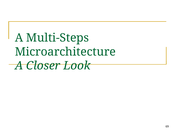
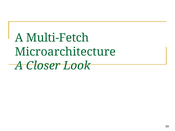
Multi-Steps: Multi-Steps -> Multi-Fetch (58, 38)
